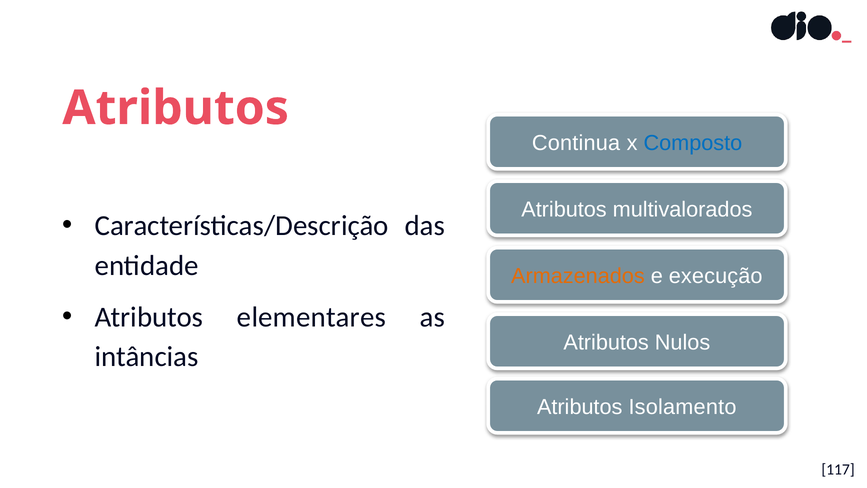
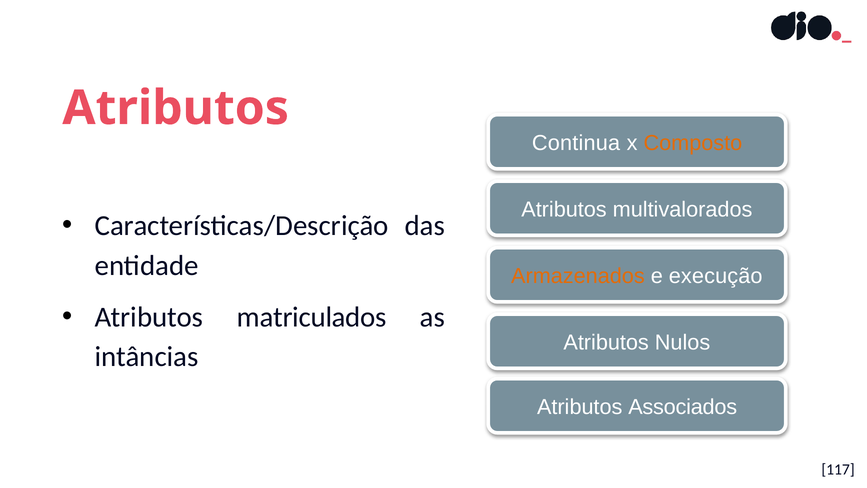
Composto colour: blue -> orange (693, 143)
elementares: elementares -> matriculados (312, 317)
Isolamento: Isolamento -> Associados (683, 407)
